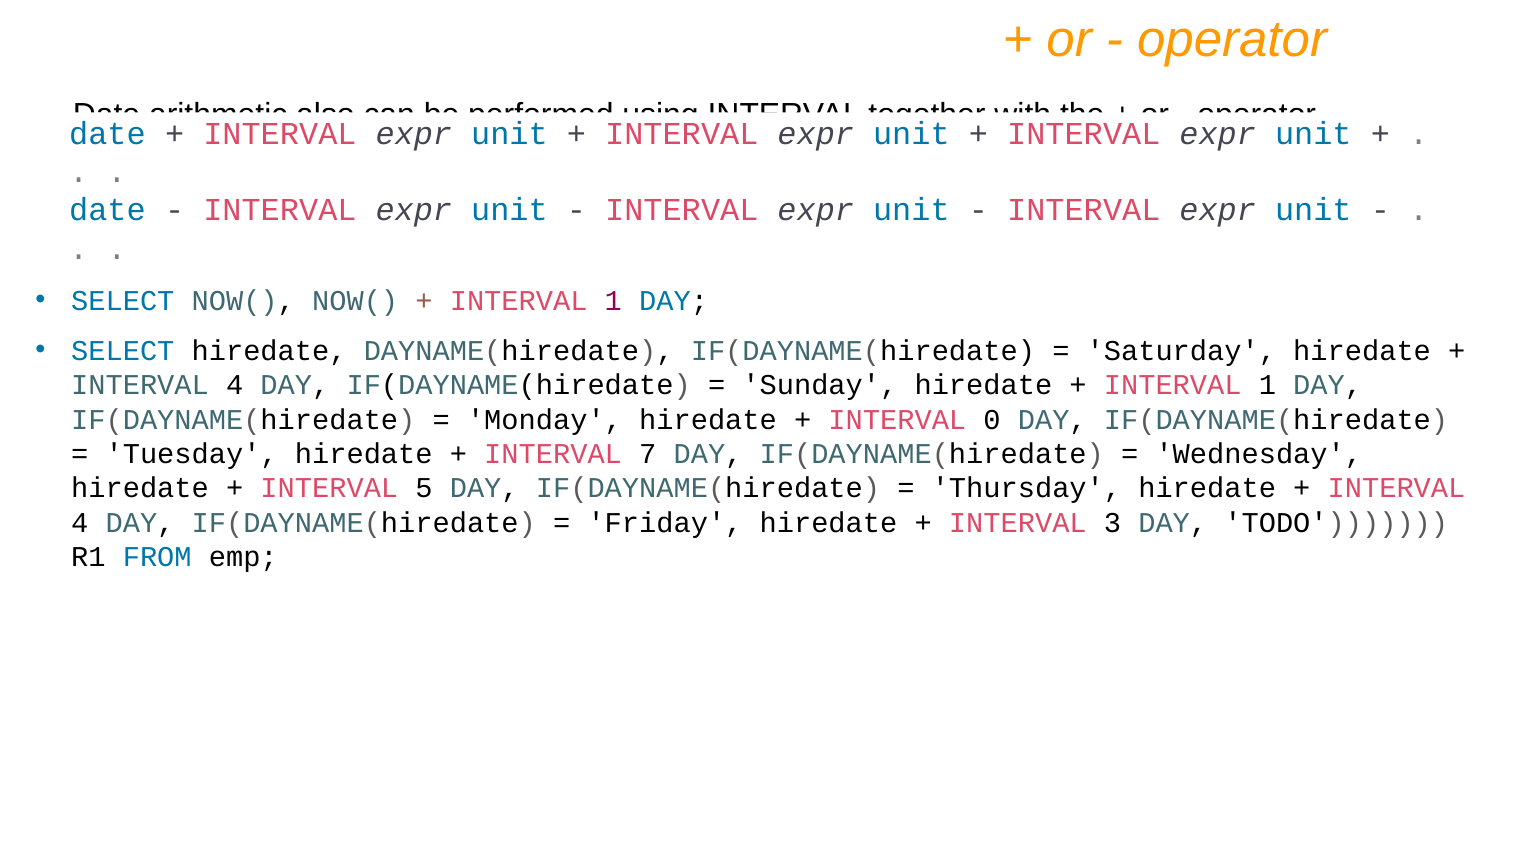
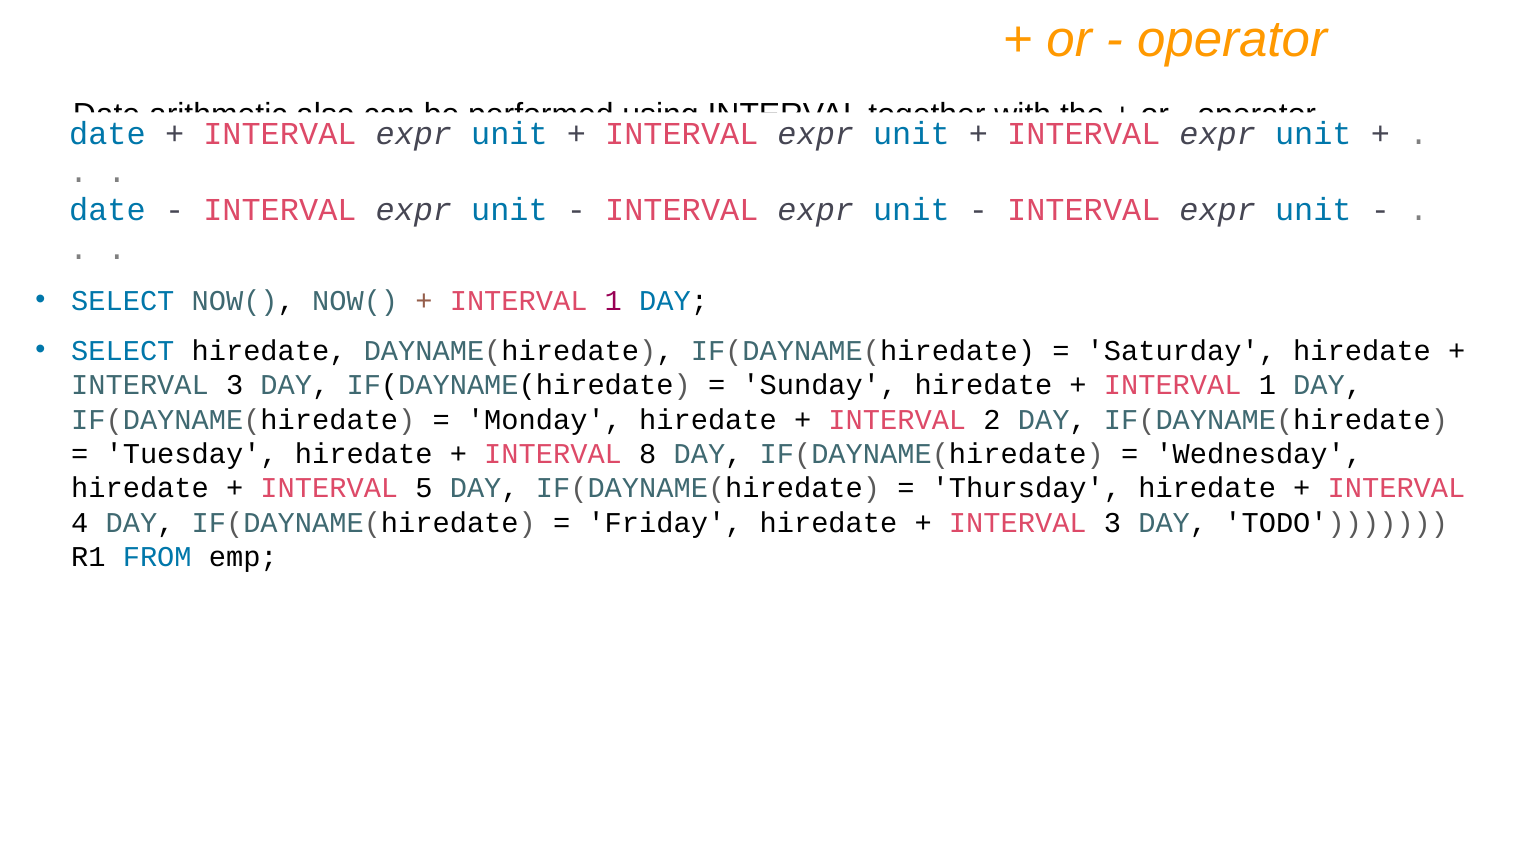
4: 4 -> 3 (235, 385)
0: 0 -> 2 (992, 419)
7: 7 -> 8 (648, 454)
